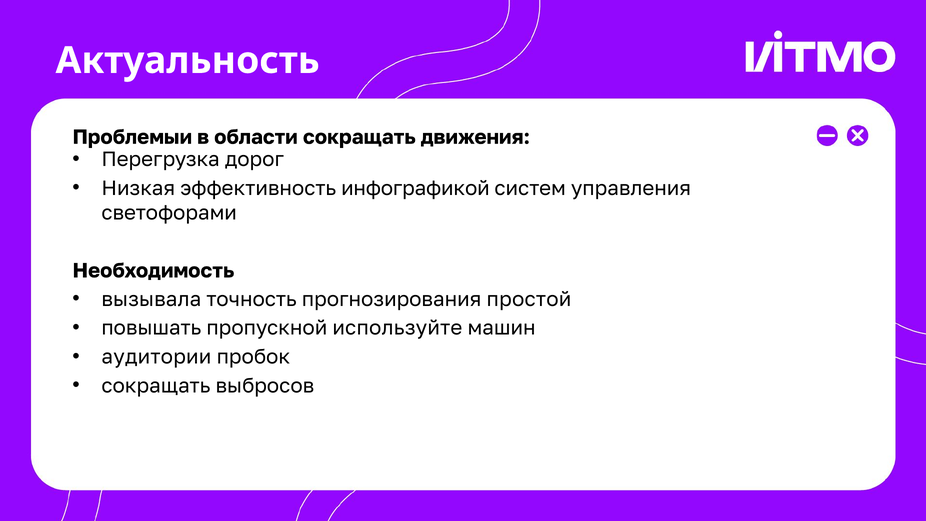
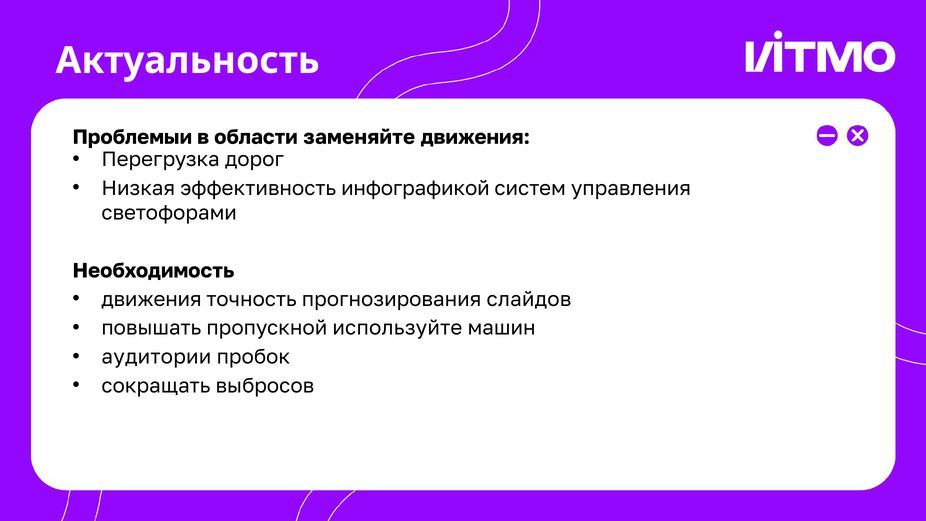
области сокращать: сокращать -> заменяйте (359, 137)
вызывала: вызывала -> движения (151, 299)
простой: простой -> слайдов (529, 299)
